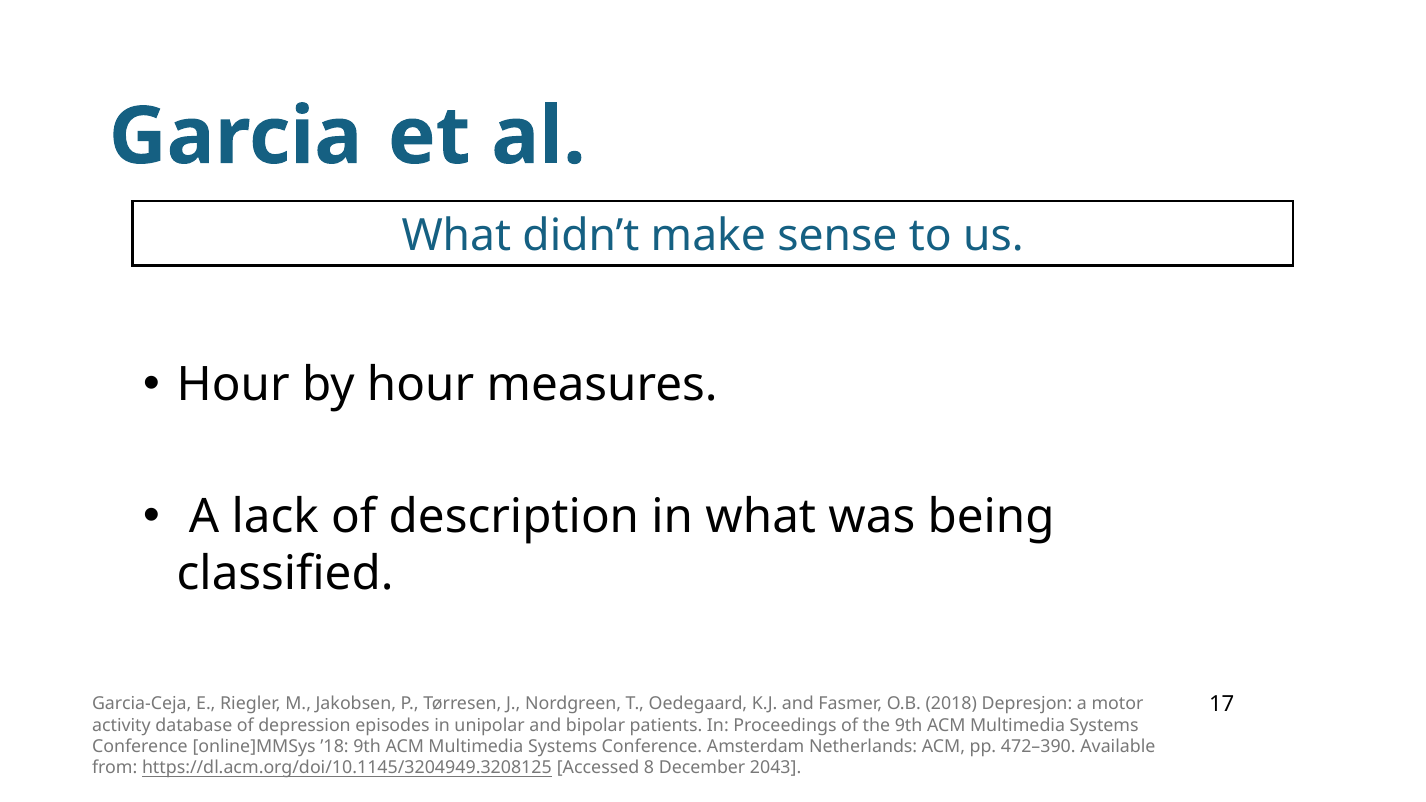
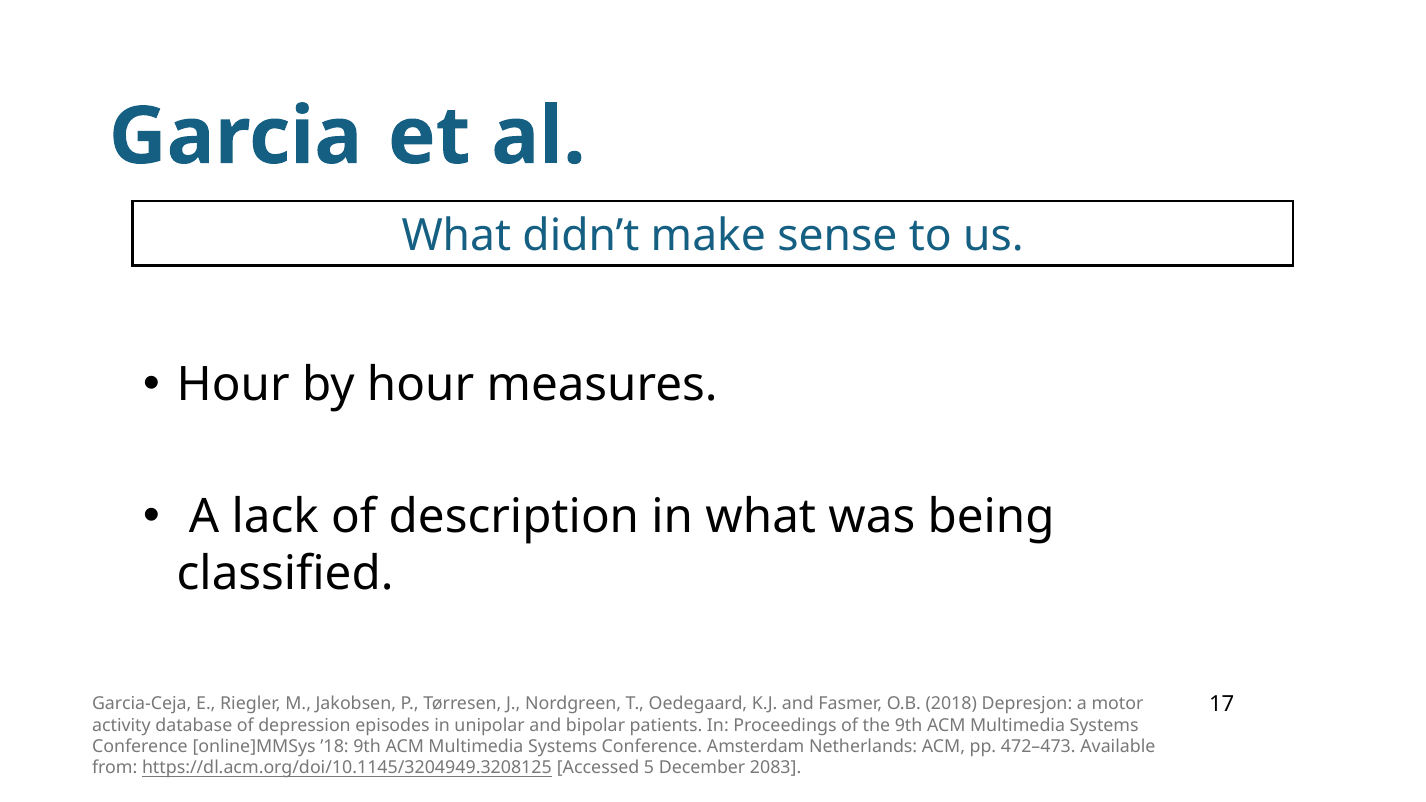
472–390: 472–390 -> 472–473 (1038, 747)
8: 8 -> 5 (649, 768)
2043: 2043 -> 2083 (776, 768)
